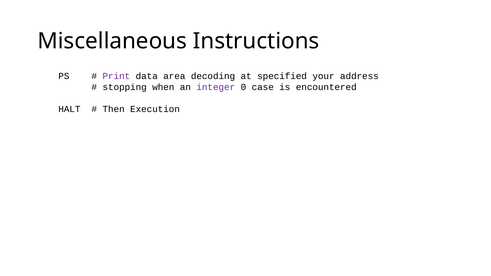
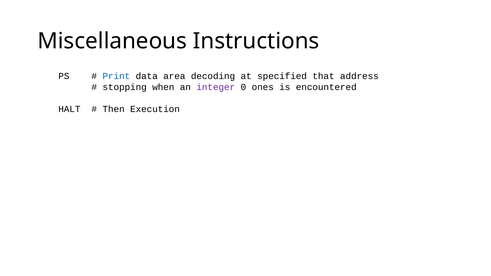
Print colour: purple -> blue (116, 76)
your: your -> that (323, 76)
case: case -> ones (263, 87)
